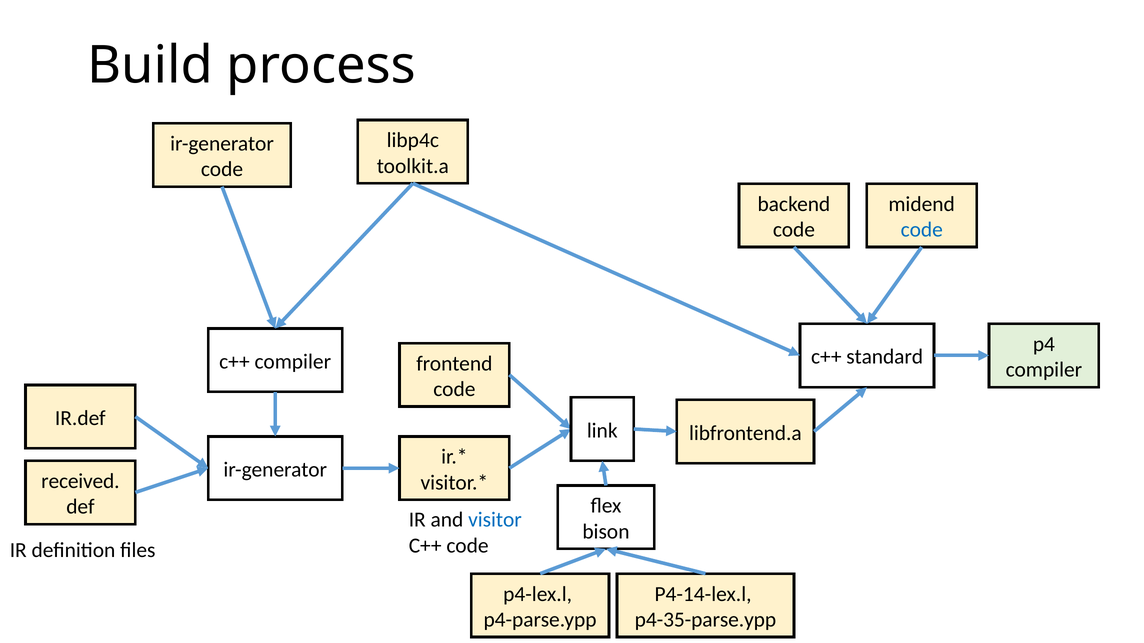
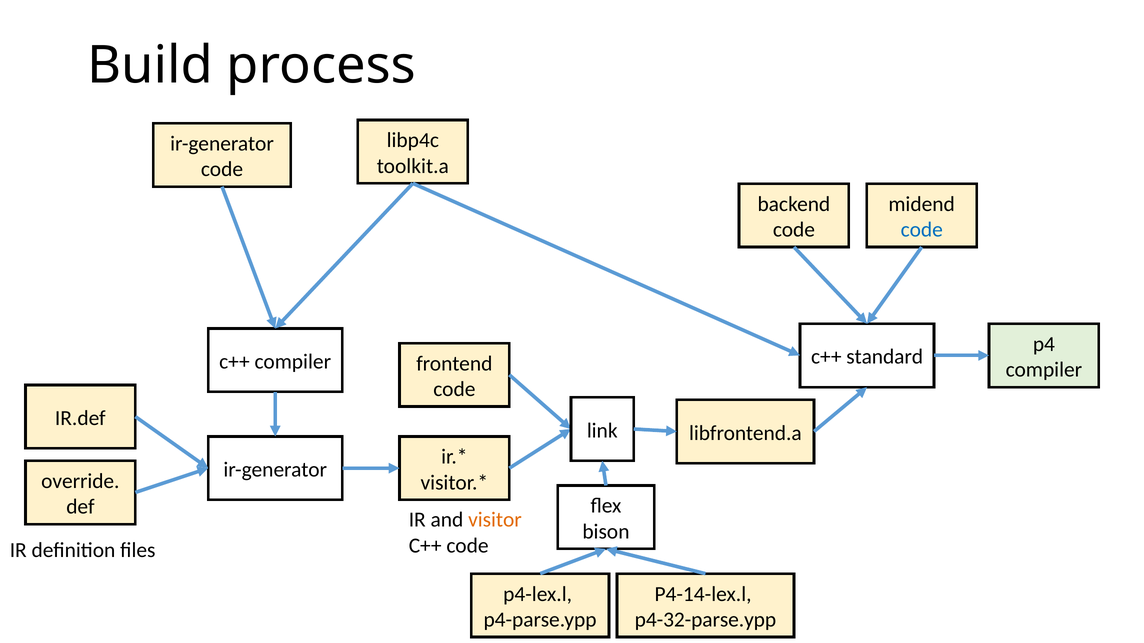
received: received -> override (80, 481)
visitor colour: blue -> orange (495, 520)
p4-35-parse.ypp: p4-35-parse.ypp -> p4-32-parse.ypp (705, 620)
